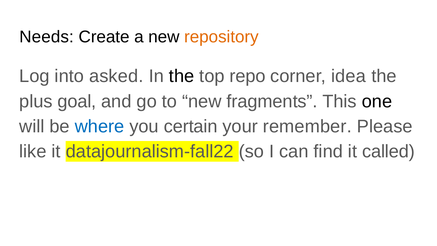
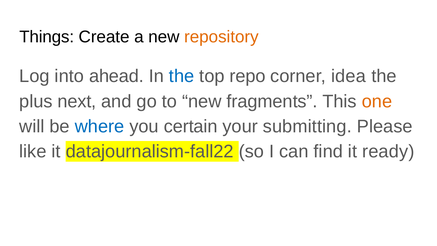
Needs: Needs -> Things (47, 37)
asked: asked -> ahead (116, 76)
the colour: black -> blue (182, 76)
goal: goal -> next (77, 101)
one colour: black -> orange (377, 101)
remember: remember -> submitting (307, 126)
called: called -> ready (388, 152)
